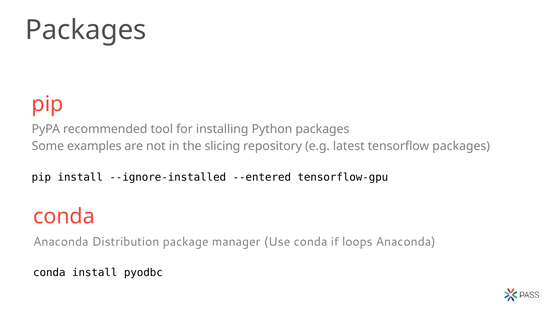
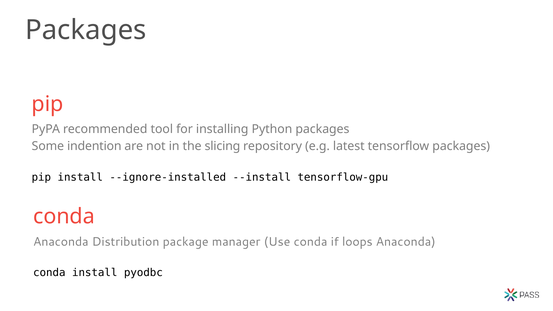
examples: examples -> indention (94, 146)
--entered: --entered -> --install (262, 177)
